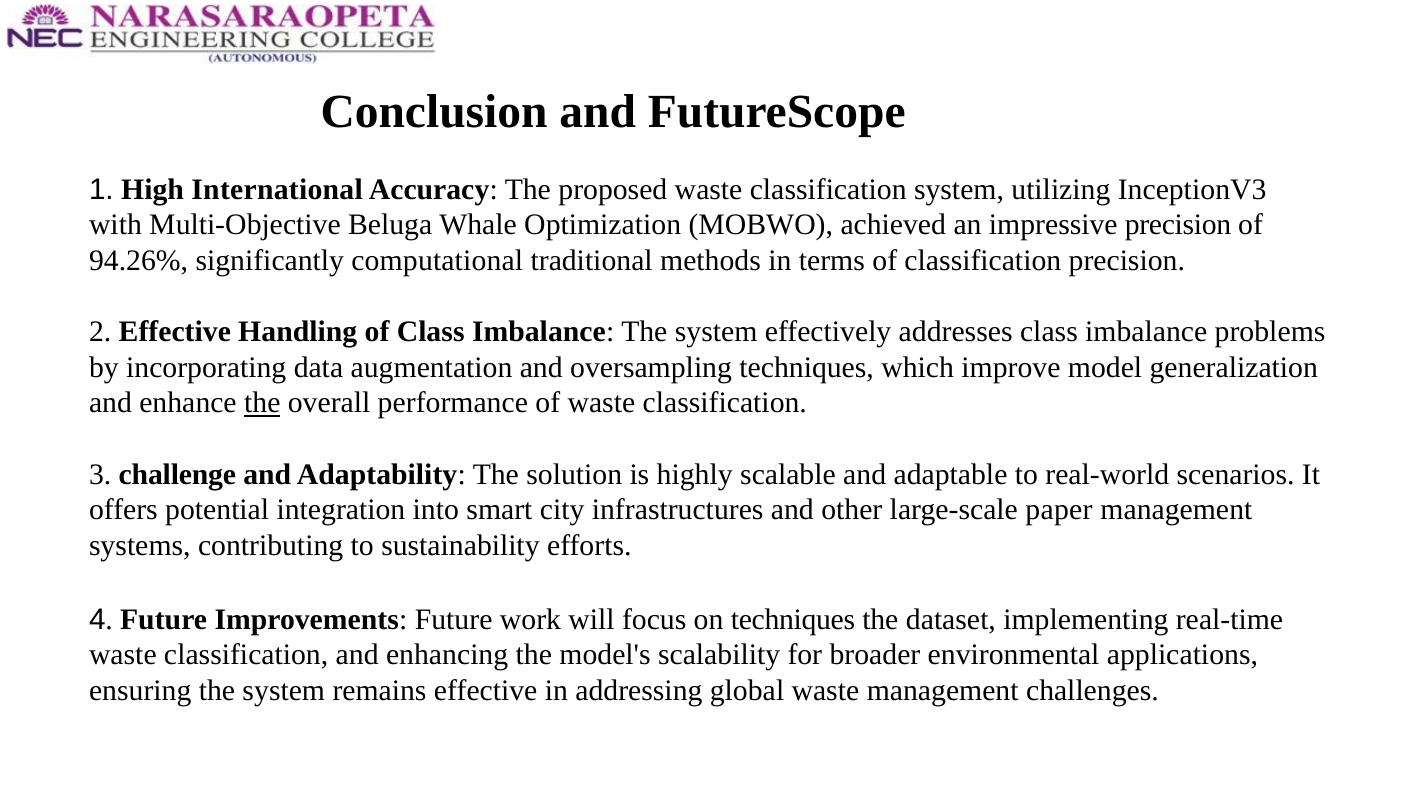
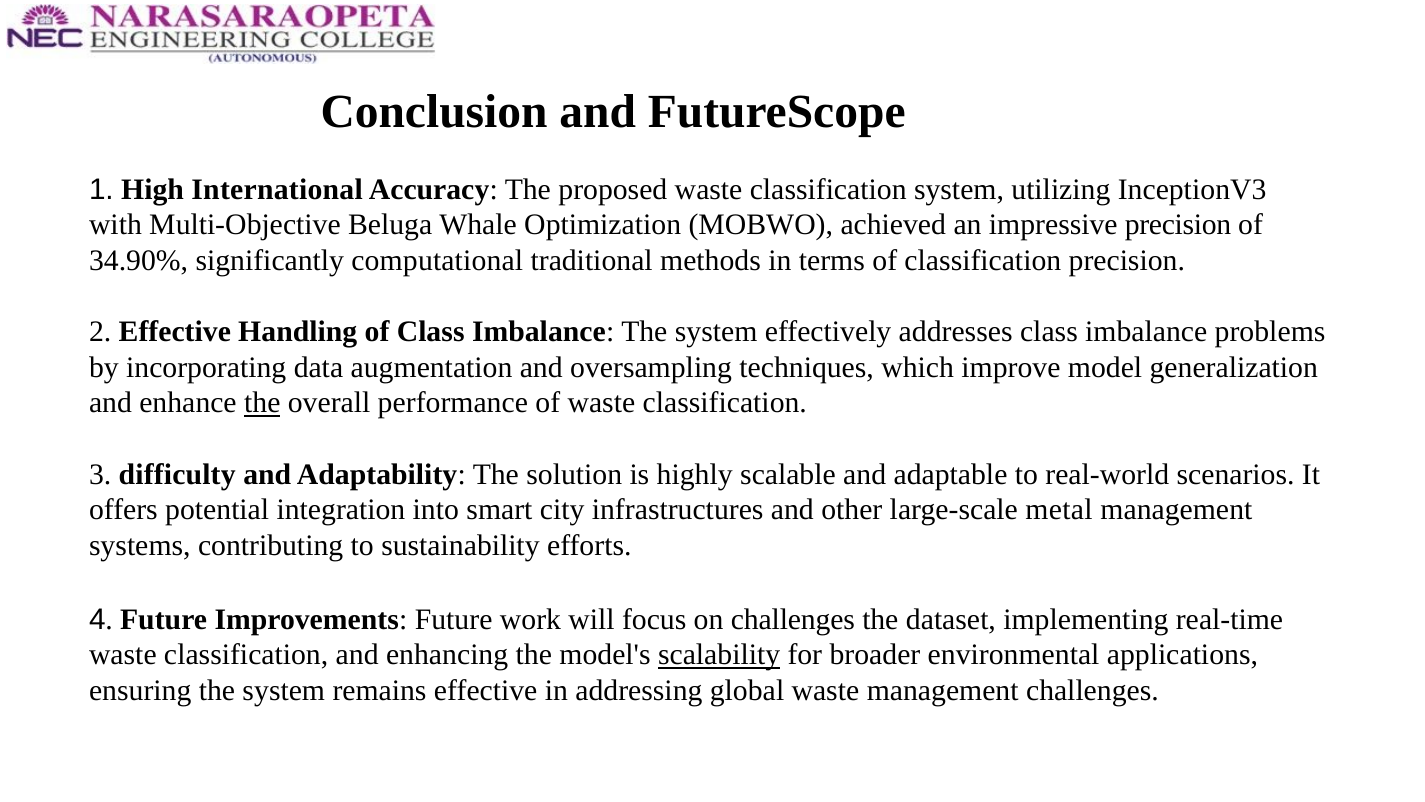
94.26%: 94.26% -> 34.90% (139, 260)
challenge: challenge -> difficulty (177, 474)
paper: paper -> metal (1059, 510)
on techniques: techniques -> challenges (793, 619)
scalability underline: none -> present (719, 655)
